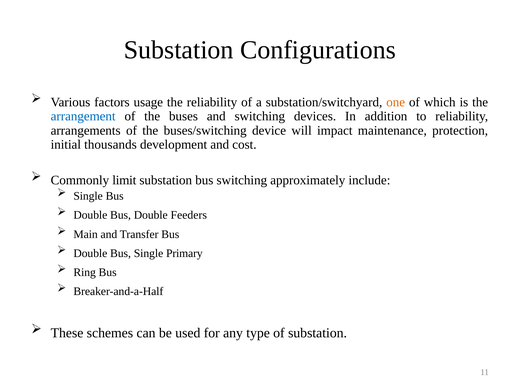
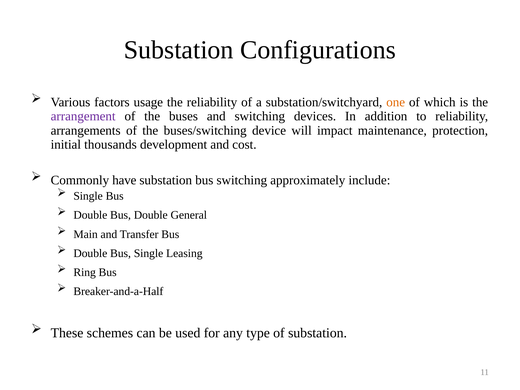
arrangement colour: blue -> purple (83, 116)
limit: limit -> have (124, 180)
Feeders: Feeders -> General (189, 215)
Primary: Primary -> Leasing (184, 253)
